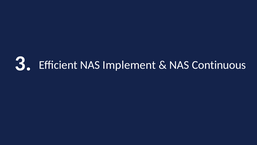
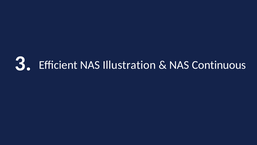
Implement: Implement -> Illustration (129, 65)
